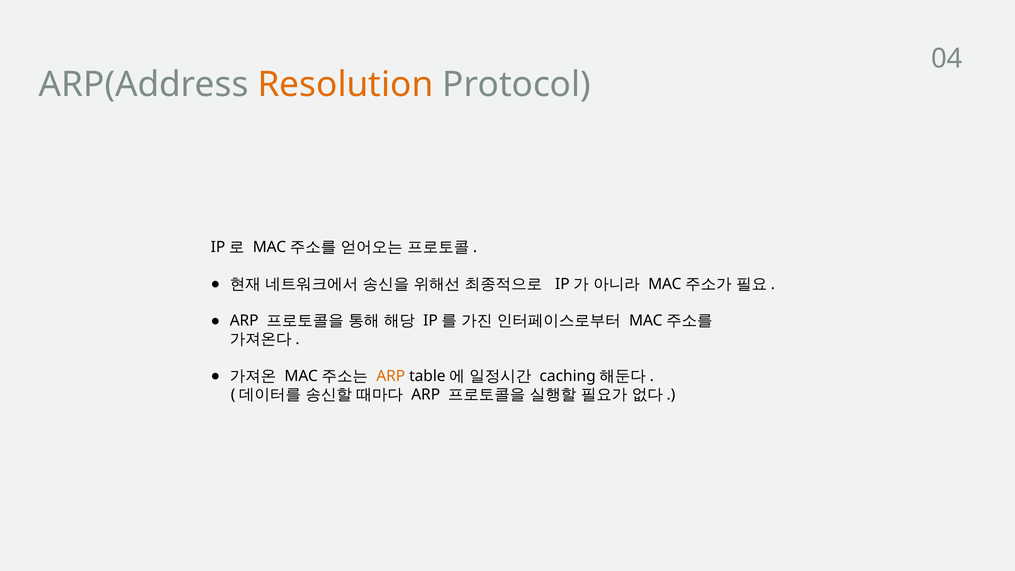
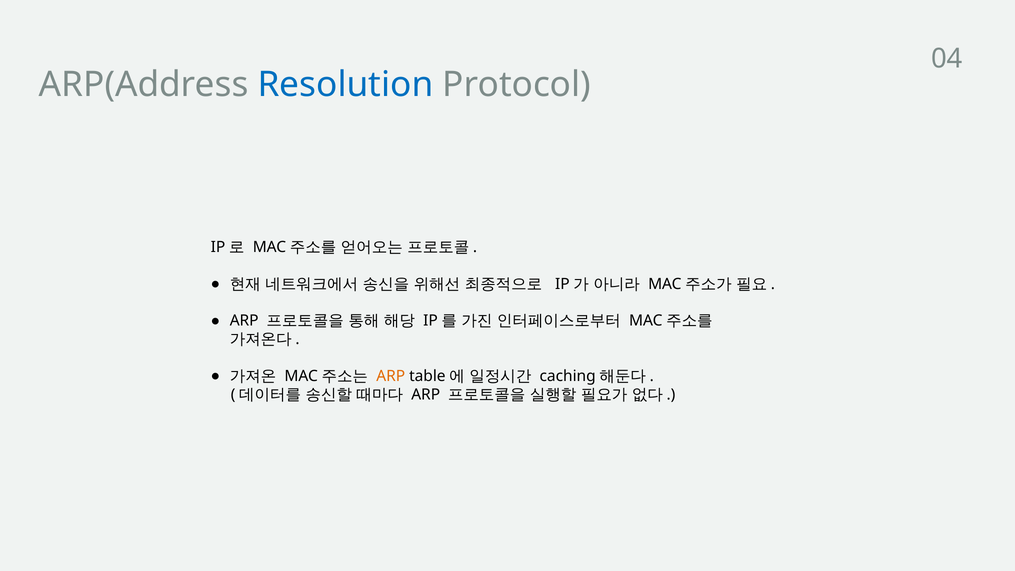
Resolution colour: orange -> blue (345, 85)
